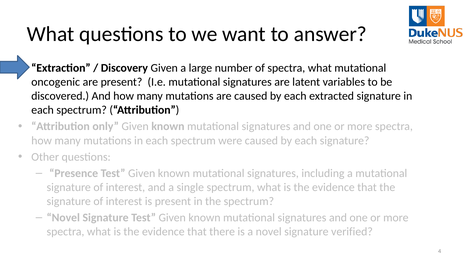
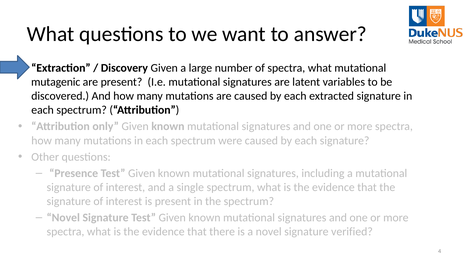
oncogenic: oncogenic -> mutagenic (56, 82)
